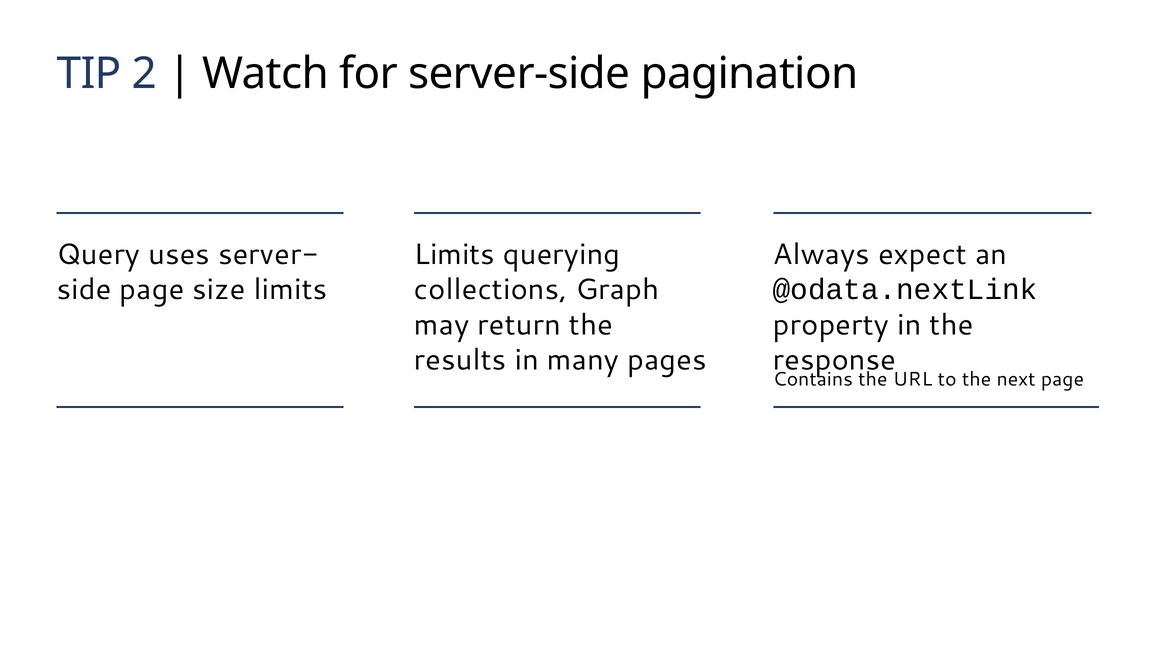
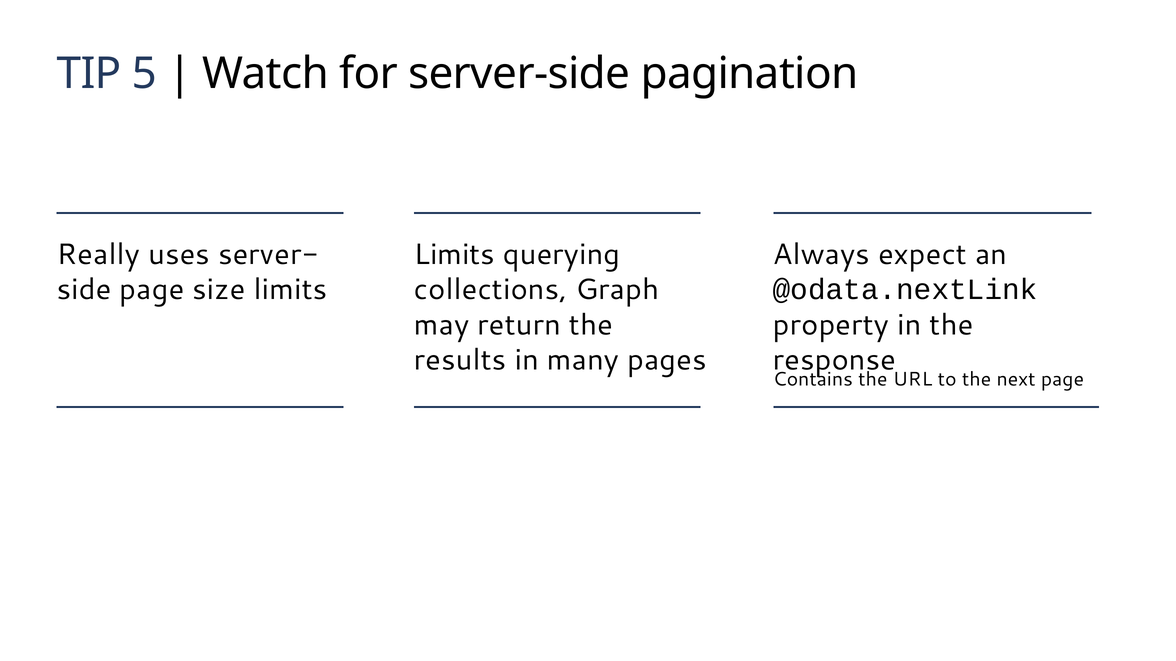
2: 2 -> 5 (144, 74)
Query: Query -> Really (98, 255)
